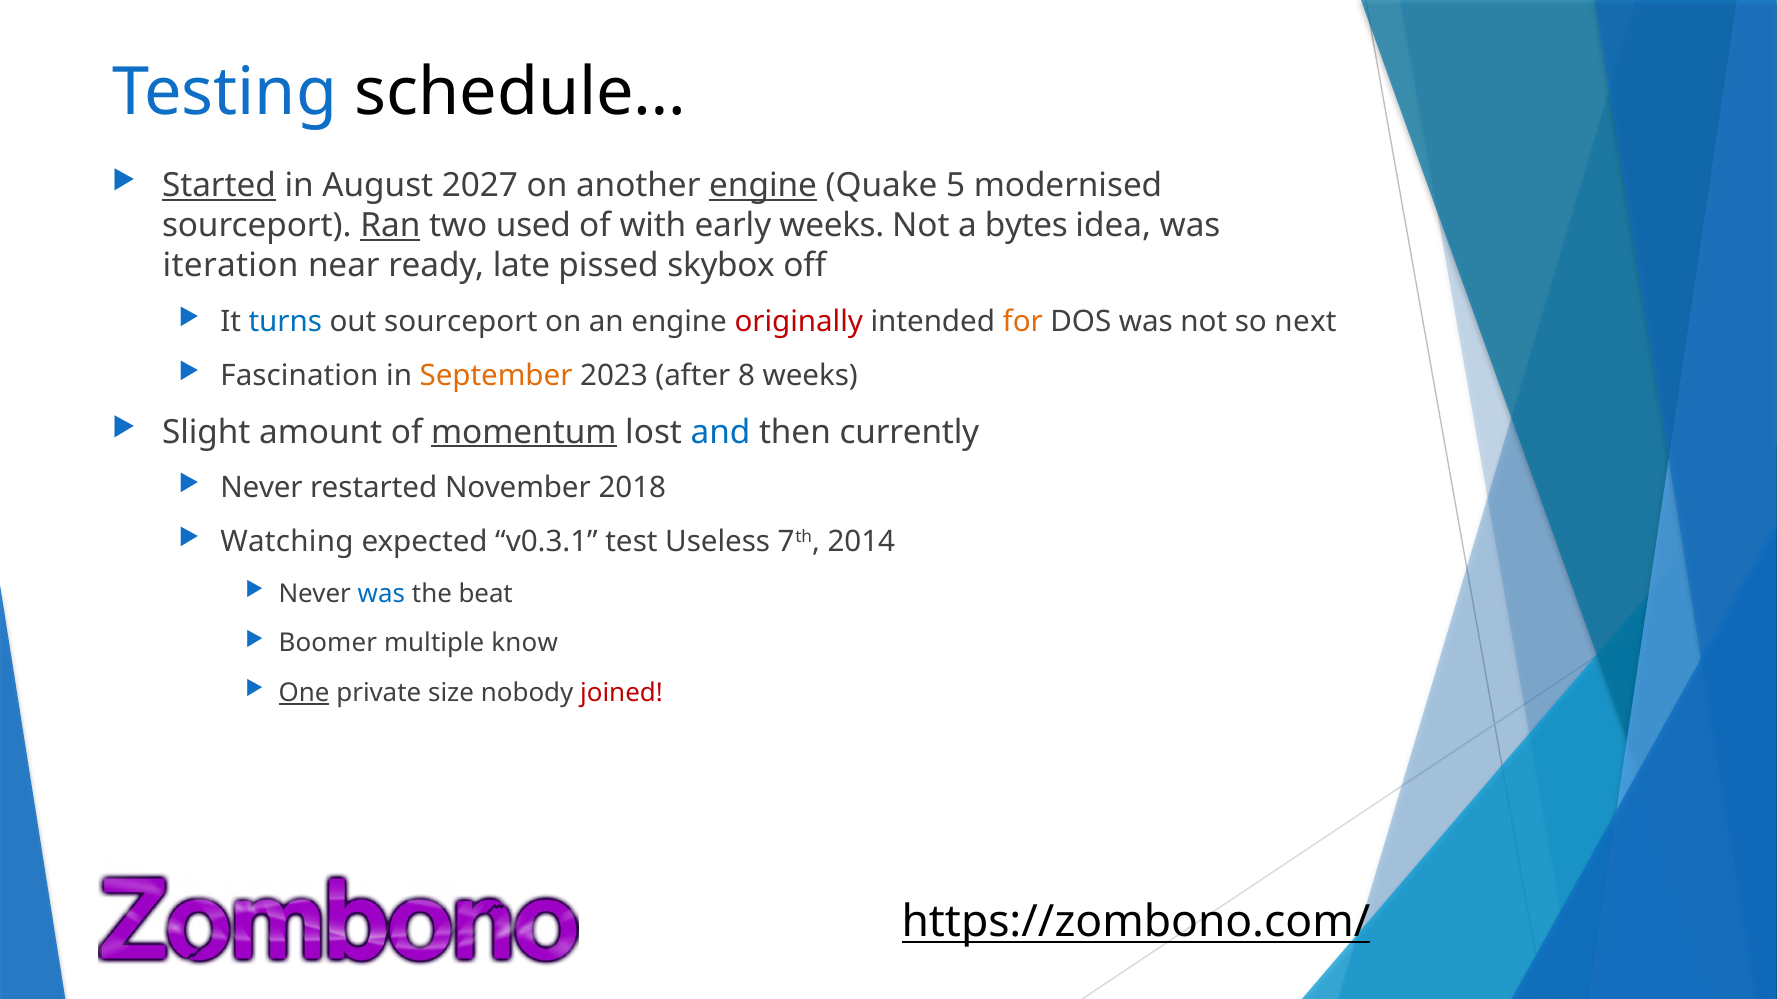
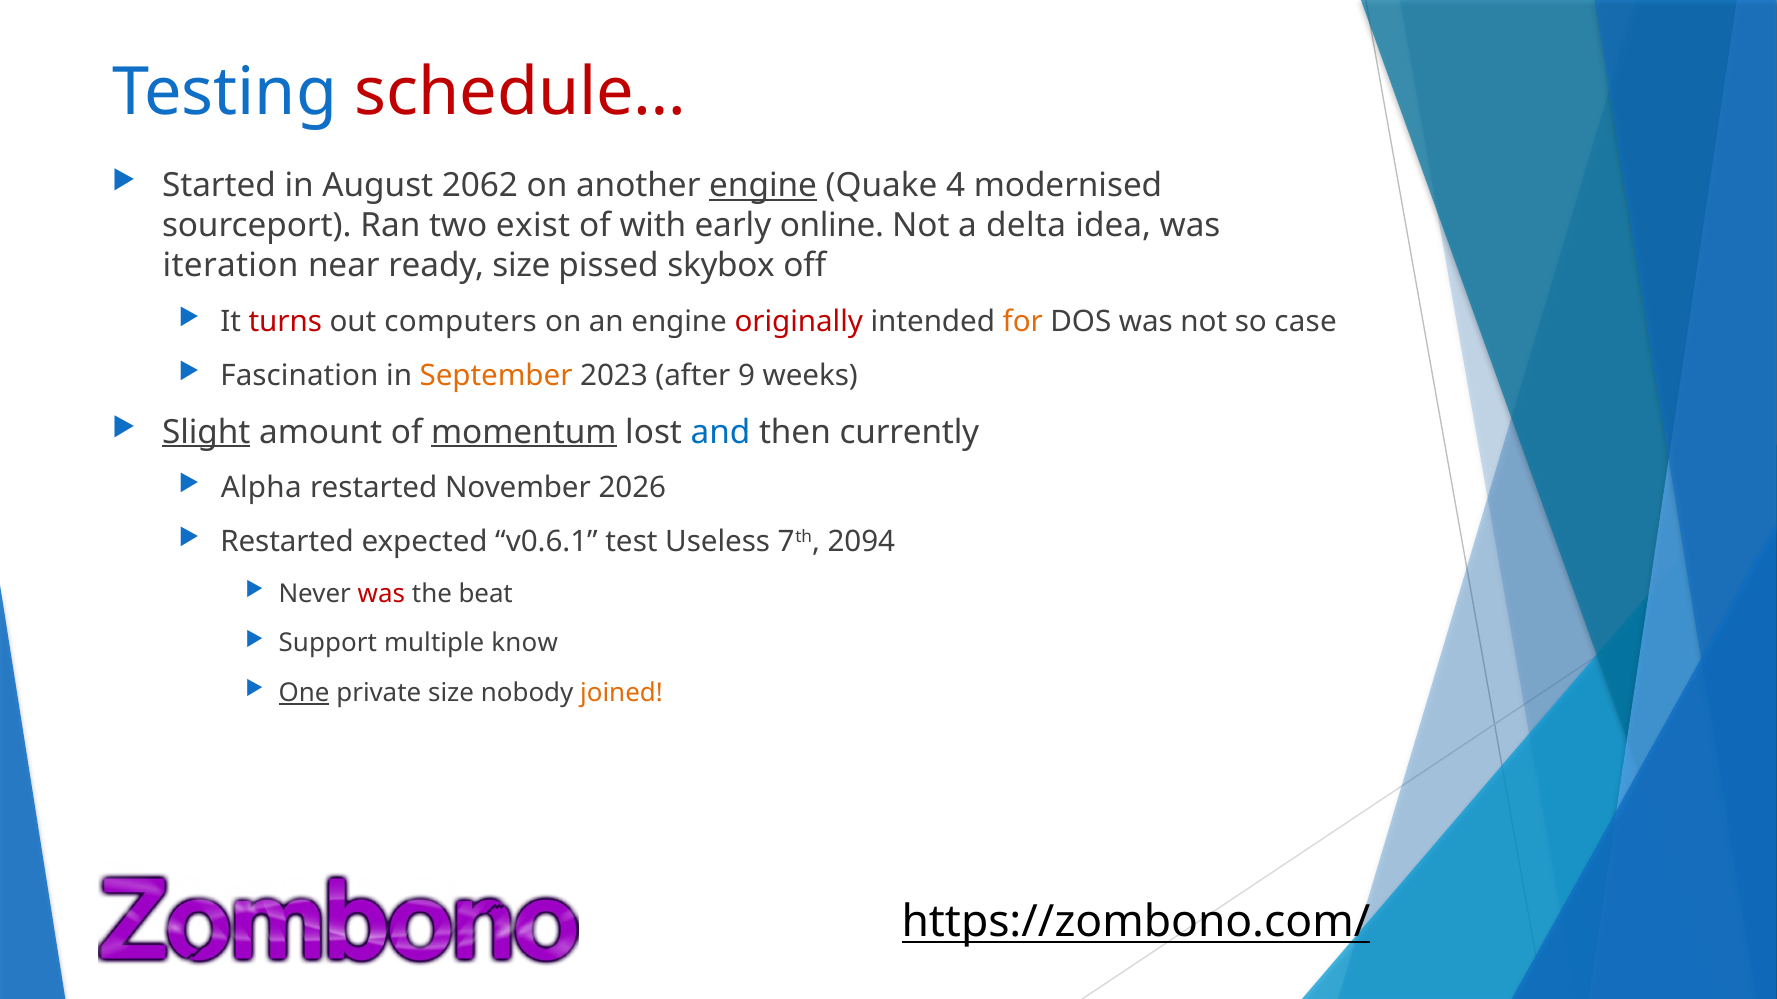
schedule… colour: black -> red (521, 93)
Started underline: present -> none (219, 186)
2027: 2027 -> 2062 (480, 186)
5: 5 -> 4 (956, 186)
Ran underline: present -> none (390, 226)
used: used -> exist (533, 226)
early weeks: weeks -> online (832, 226)
bytes: bytes -> delta (1026, 226)
ready late: late -> size (521, 266)
turns colour: blue -> red (285, 322)
out sourceport: sourceport -> computers (461, 322)
next: next -> case (1306, 322)
8: 8 -> 9 (747, 376)
Slight underline: none -> present (206, 432)
Never: Never -> Alpha (261, 488)
2018: 2018 -> 2026 (632, 488)
Watching: Watching -> Restarted (287, 542)
v0.3.1: v0.3.1 -> v0.6.1 (546, 542)
2014: 2014 -> 2094 (861, 542)
was colour: blue -> red (381, 594)
Boomer: Boomer -> Support (328, 644)
joined colour: red -> orange (621, 693)
